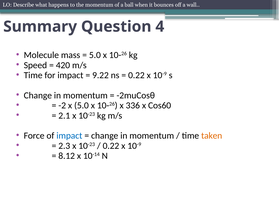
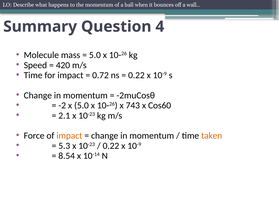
9.22: 9.22 -> 0.72 (100, 75)
336: 336 -> 743 (133, 106)
impact colour: blue -> orange (69, 136)
2.3: 2.3 -> 5.3 (64, 146)
8.12: 8.12 -> 8.54 (67, 156)
